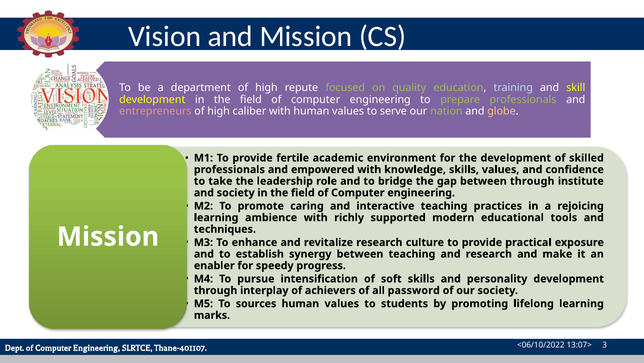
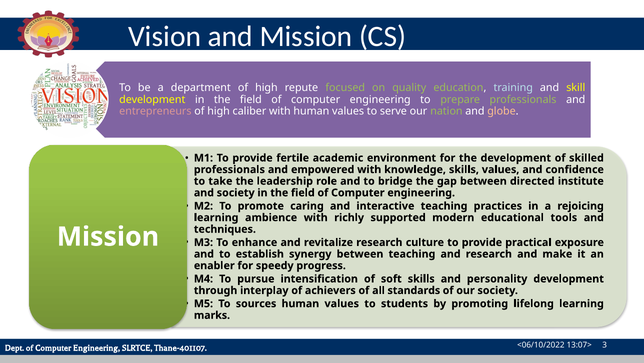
between through: through -> directed (532, 181)
password: password -> standards (414, 290)
